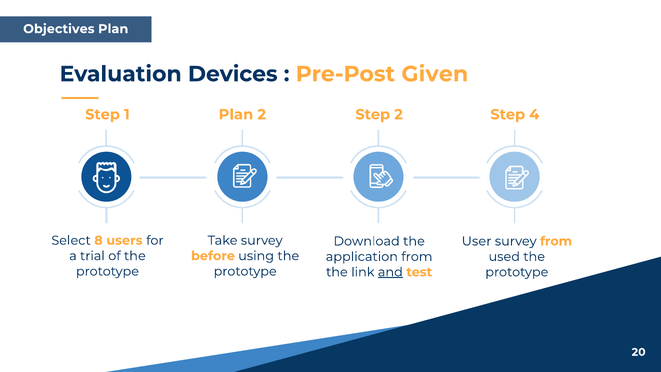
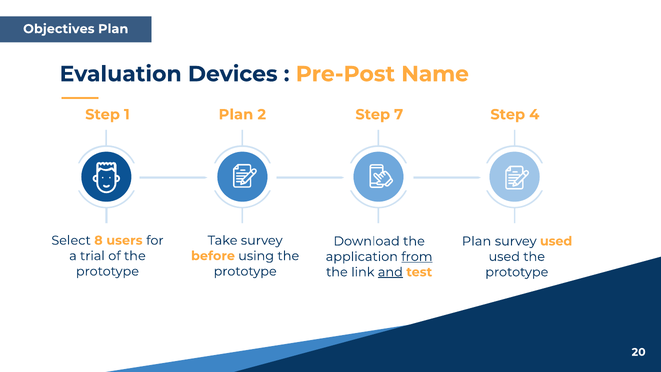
Given: Given -> Name (435, 74)
Step 2: 2 -> 7 (399, 114)
User: User -> Plan (477, 241)
survey from: from -> used (556, 241)
from underline: none -> present (417, 257)
